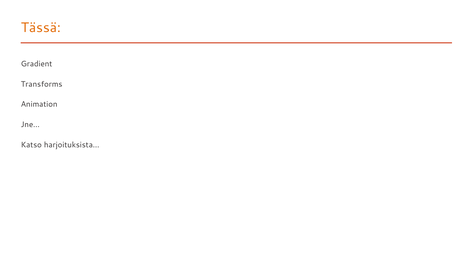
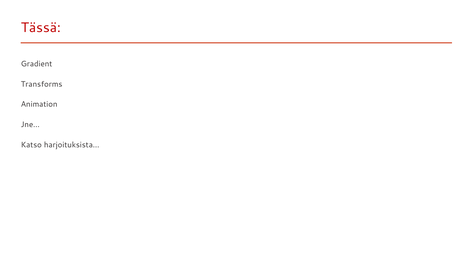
Tässä colour: orange -> red (41, 28)
